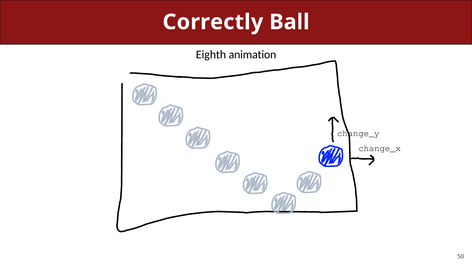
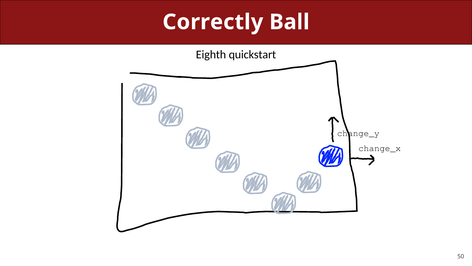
animation: animation -> quickstart (252, 55)
